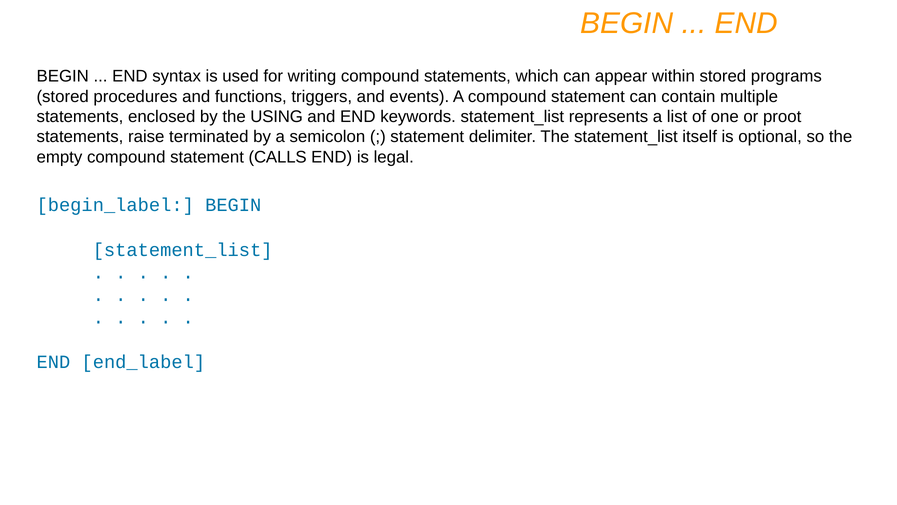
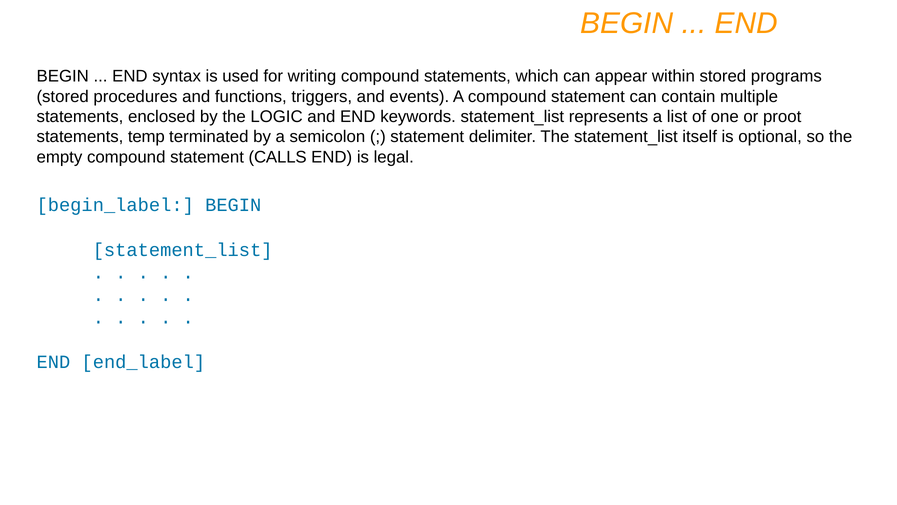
USING: USING -> LOGIC (277, 117)
raise: raise -> temp (146, 137)
